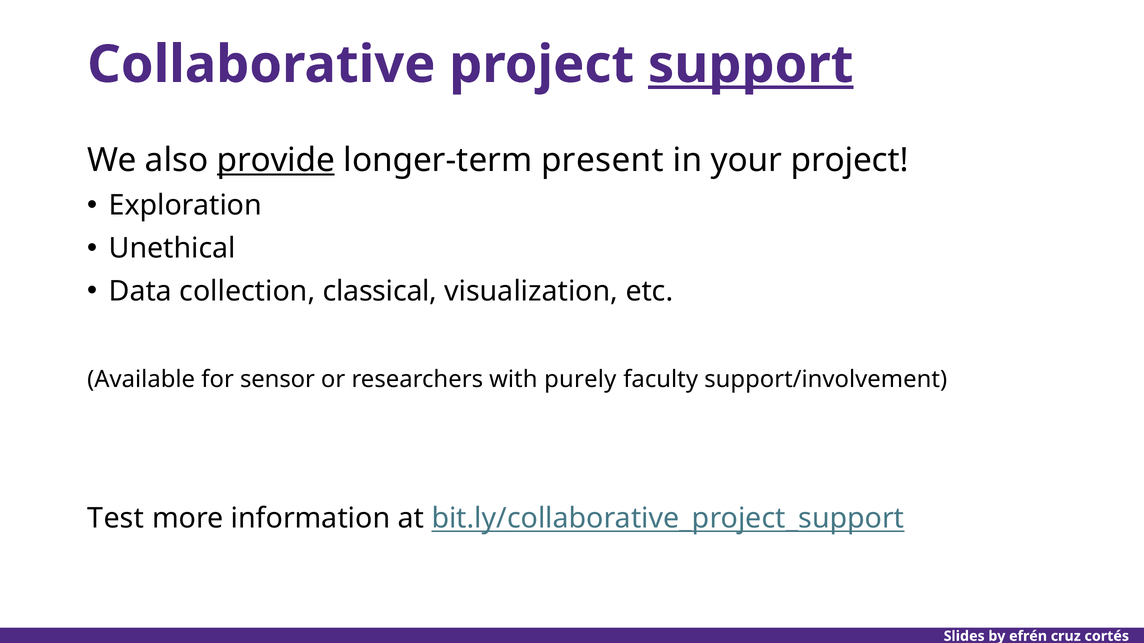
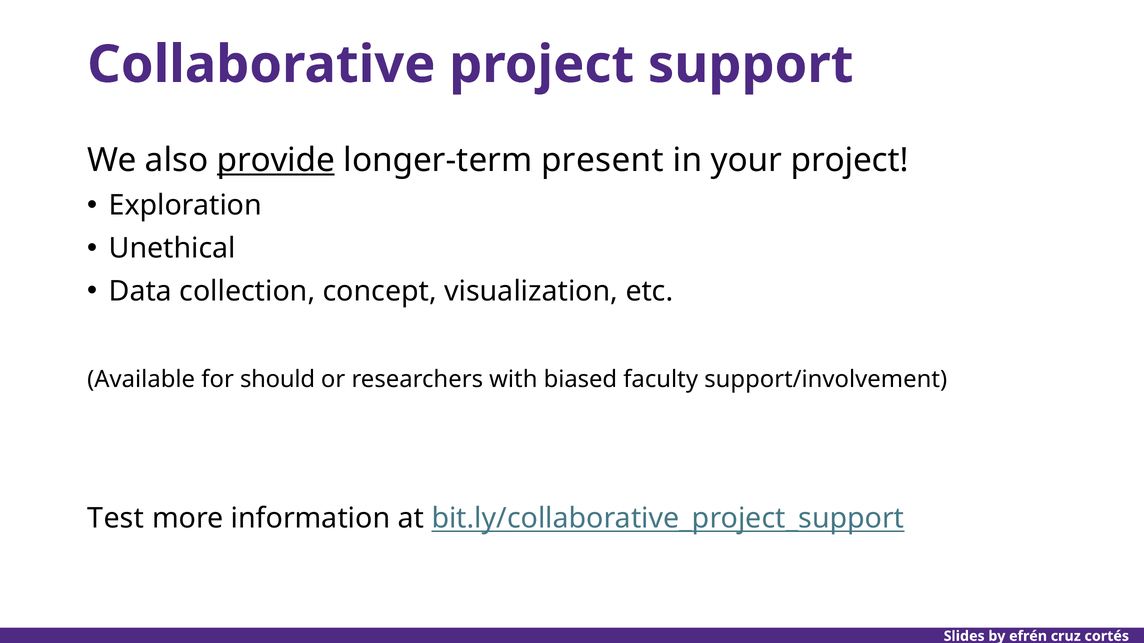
support underline: present -> none (751, 65)
classical: classical -> concept (380, 291)
sensor: sensor -> should (278, 379)
purely: purely -> biased (580, 379)
